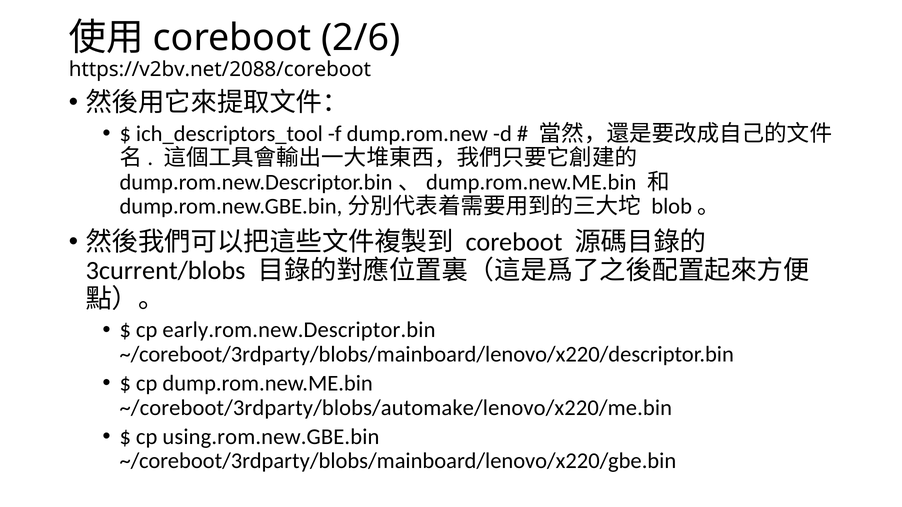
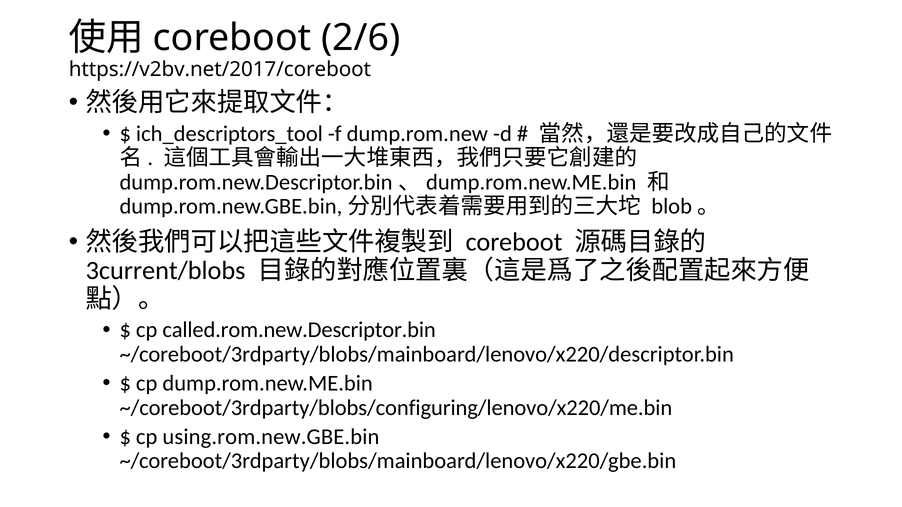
https://v2bv.net/2088/coreboot: https://v2bv.net/2088/coreboot -> https://v2bv.net/2017/coreboot (220, 69)
early.rom.new.Descriptor.bin: early.rom.new.Descriptor.bin -> called.rom.new.Descriptor.bin (299, 330)
~/coreboot/3rdparty/blobs/automake/lenovo/x220/me.bin: ~/coreboot/3rdparty/blobs/automake/lenovo/x220/me.bin -> ~/coreboot/3rdparty/blobs/configuring/lenovo/x220/me.bin (396, 408)
